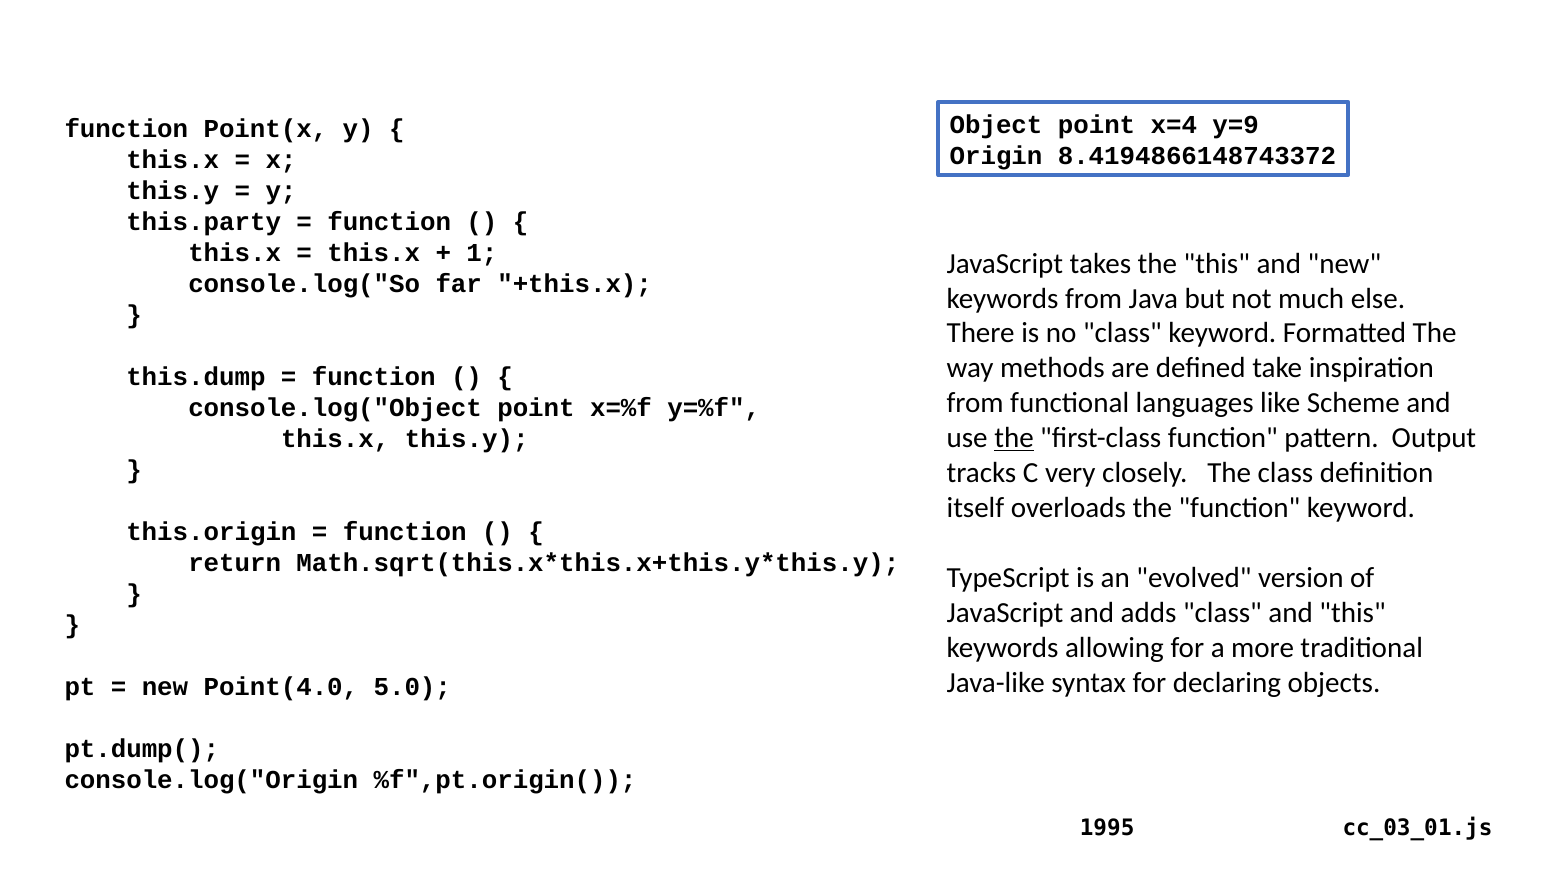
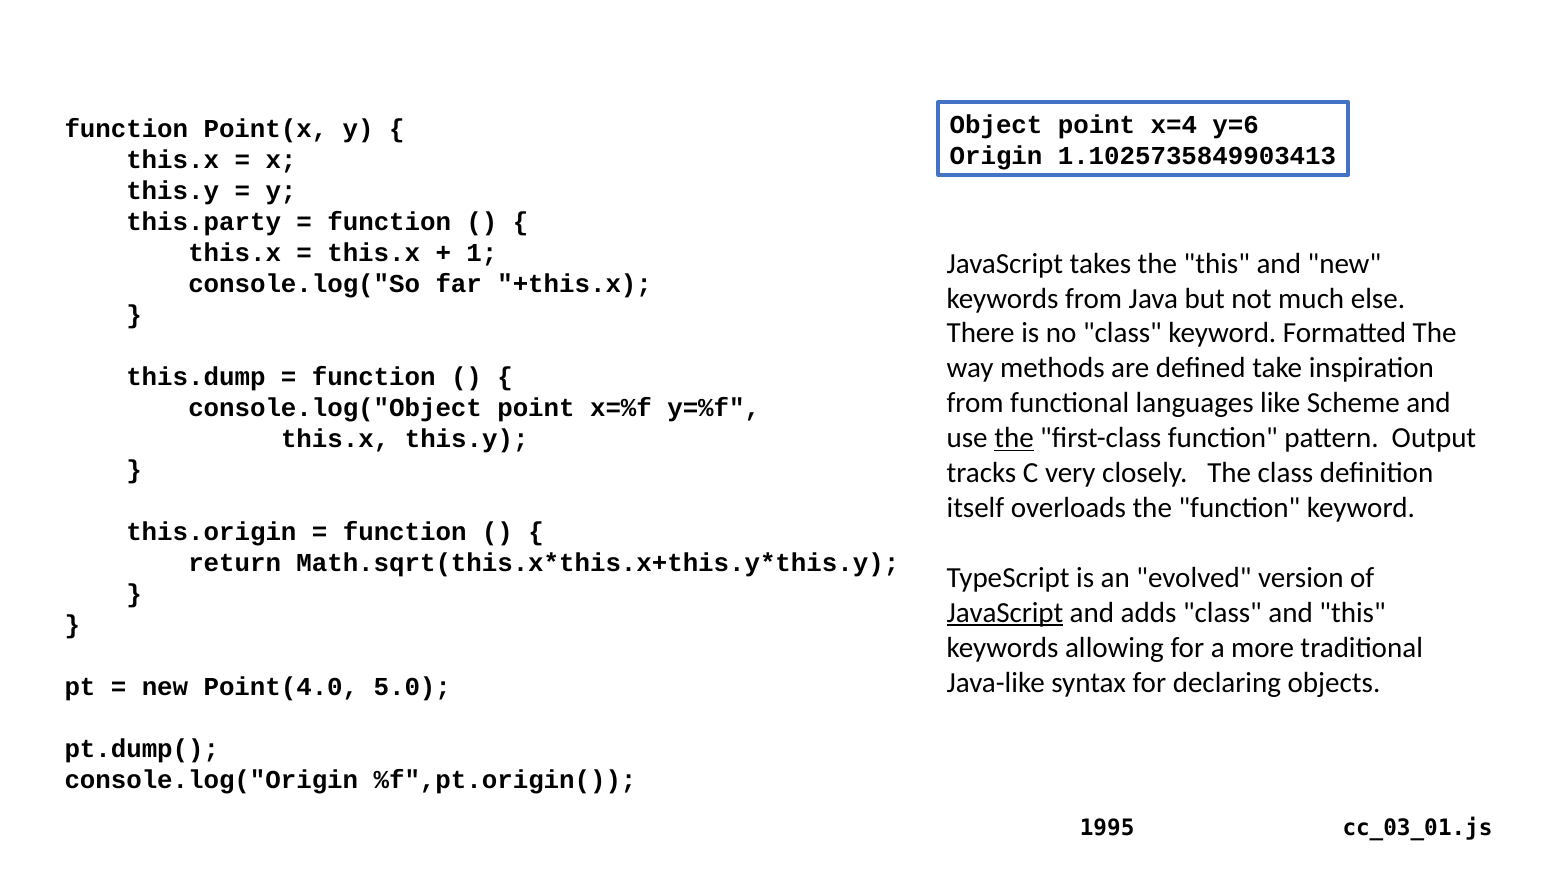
y=9: y=9 -> y=6 (1236, 125)
8.4194866148743372: 8.4194866148743372 -> 1.1025735849903413 (1197, 156)
JavaScript underline: none -> present (1005, 612)
